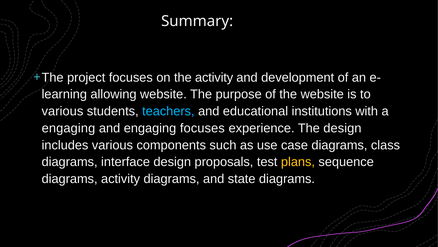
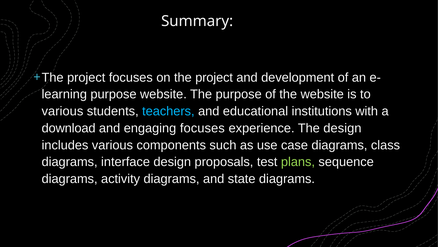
on the activity: activity -> project (214, 77)
learning allowing: allowing -> purpose (113, 94)
engaging: engaging -> download (69, 128)
plans colour: yellow -> light green (298, 162)
